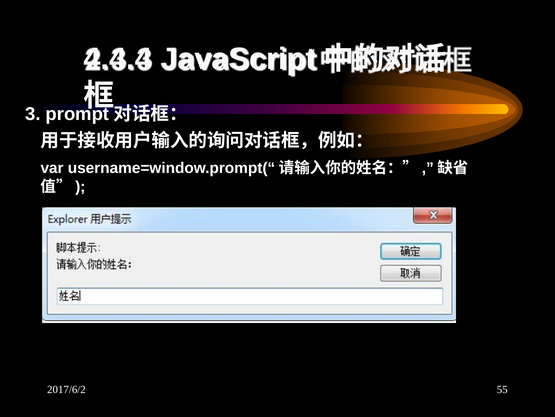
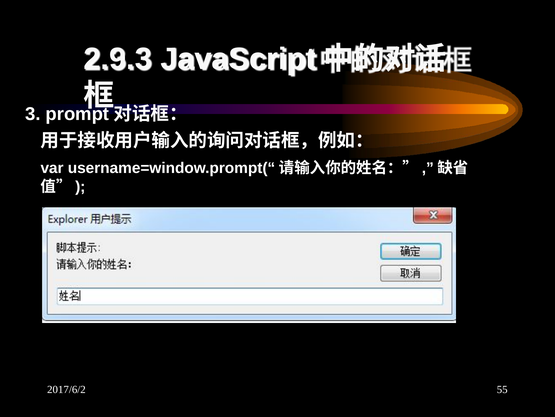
4.4.4: 4.4.4 -> 2.9.3 (118, 59)
